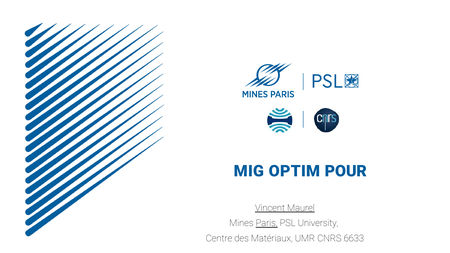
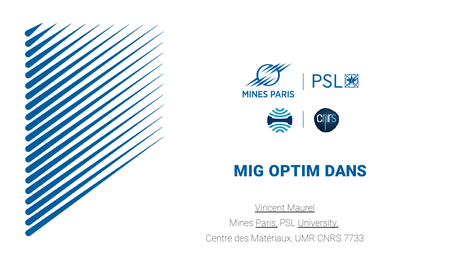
POUR: POUR -> DANS (346, 171)
University underline: none -> present (318, 223)
6633: 6633 -> 7733 (354, 239)
